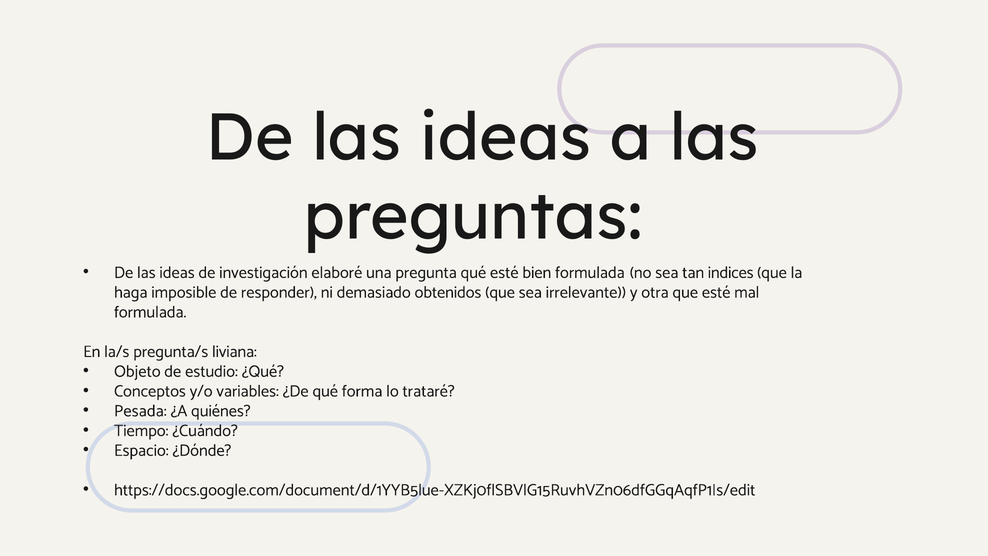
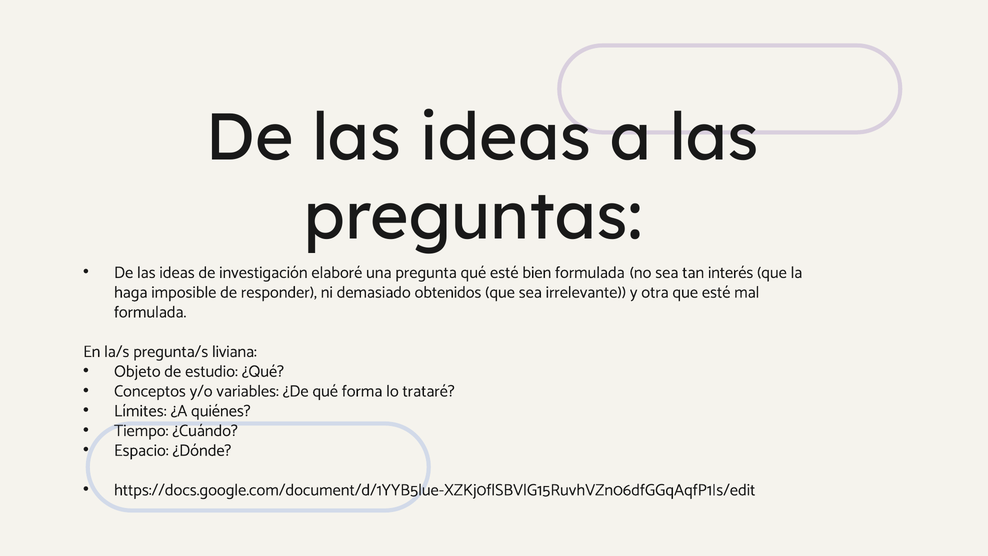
indices: indices -> interés (731, 272)
Pesada: Pesada -> Límites (140, 411)
